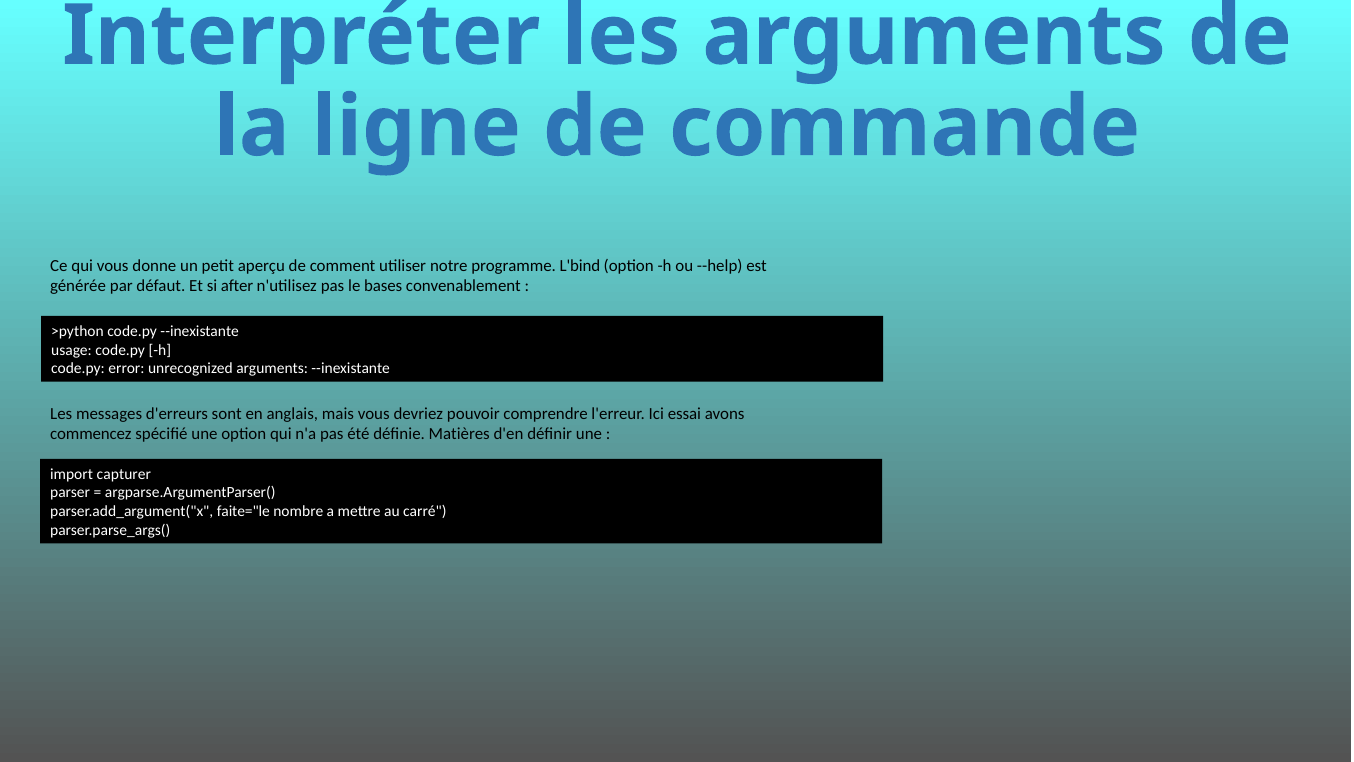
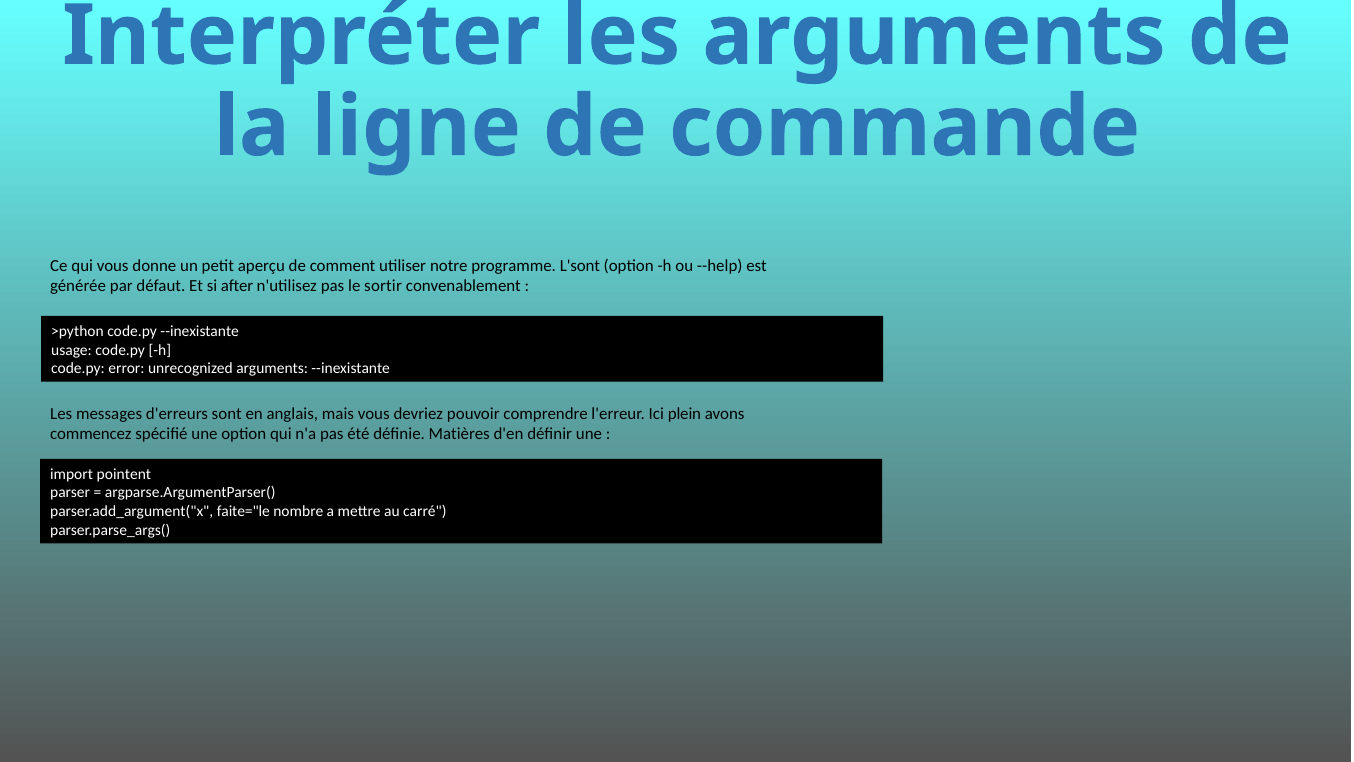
L'bind: L'bind -> L'sont (580, 266)
bases: bases -> sortir (383, 286)
essai: essai -> plein (684, 414)
capturer: capturer -> pointent (124, 474)
